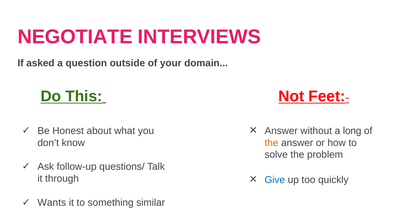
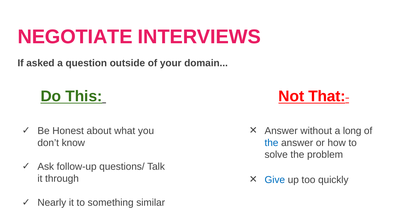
Feet: Feet -> That (327, 96)
the colour: orange -> blue (271, 143)
Wants: Wants -> Nearly (52, 202)
